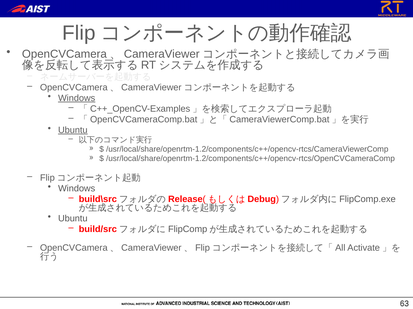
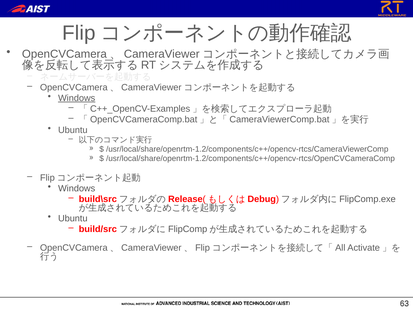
Ubuntu underline: present -> none (73, 130)
